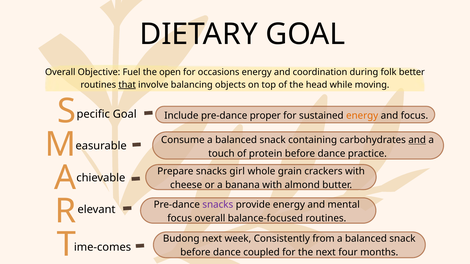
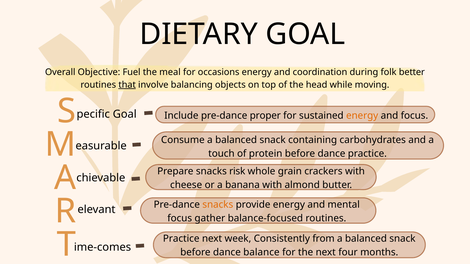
open: open -> meal (170, 72)
and underline: present -> none (417, 140)
girl: girl -> risk (237, 171)
snacks colour: purple -> orange (218, 205)
focus overall: overall -> gather (210, 218)
Budong: Budong -> Practice (181, 239)
coupled: coupled -> balance (261, 253)
